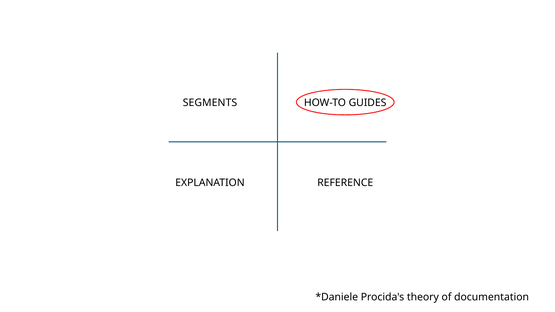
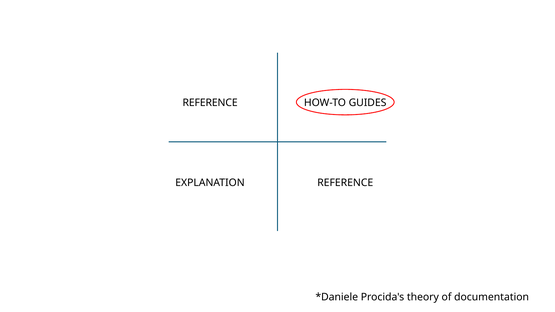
SEGMENTS: SEGMENTS -> REFERENCE (210, 103)
